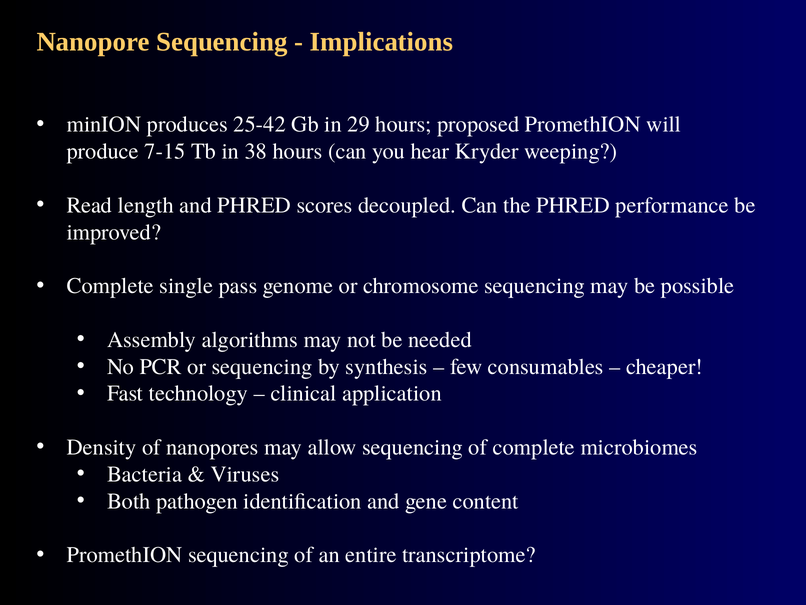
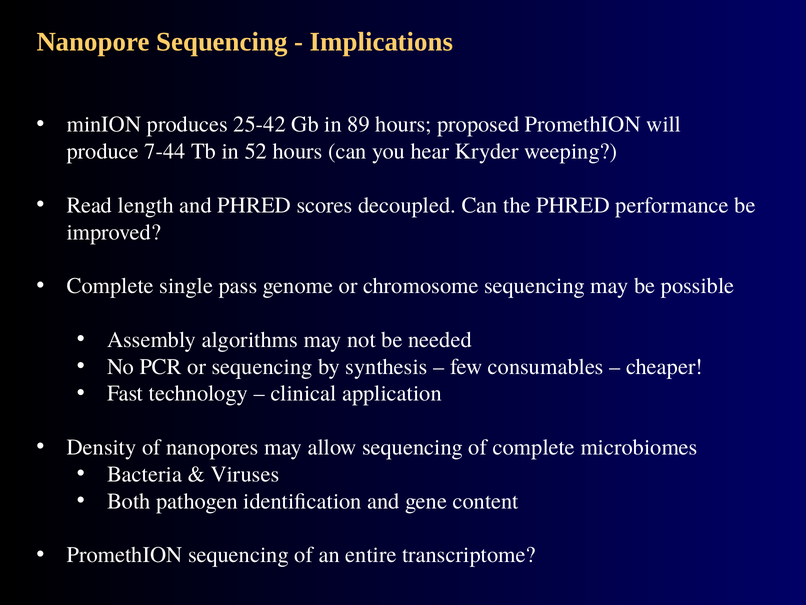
29: 29 -> 89 (359, 124)
7-15: 7-15 -> 7-44 (165, 151)
38: 38 -> 52 (256, 151)
